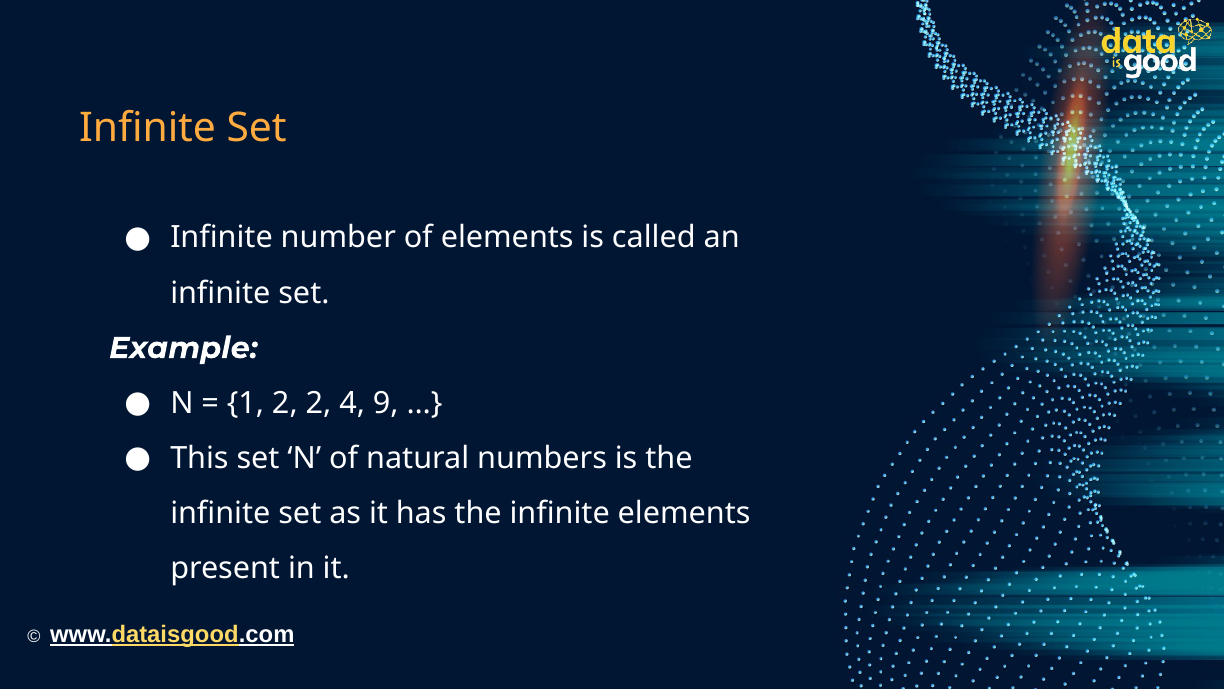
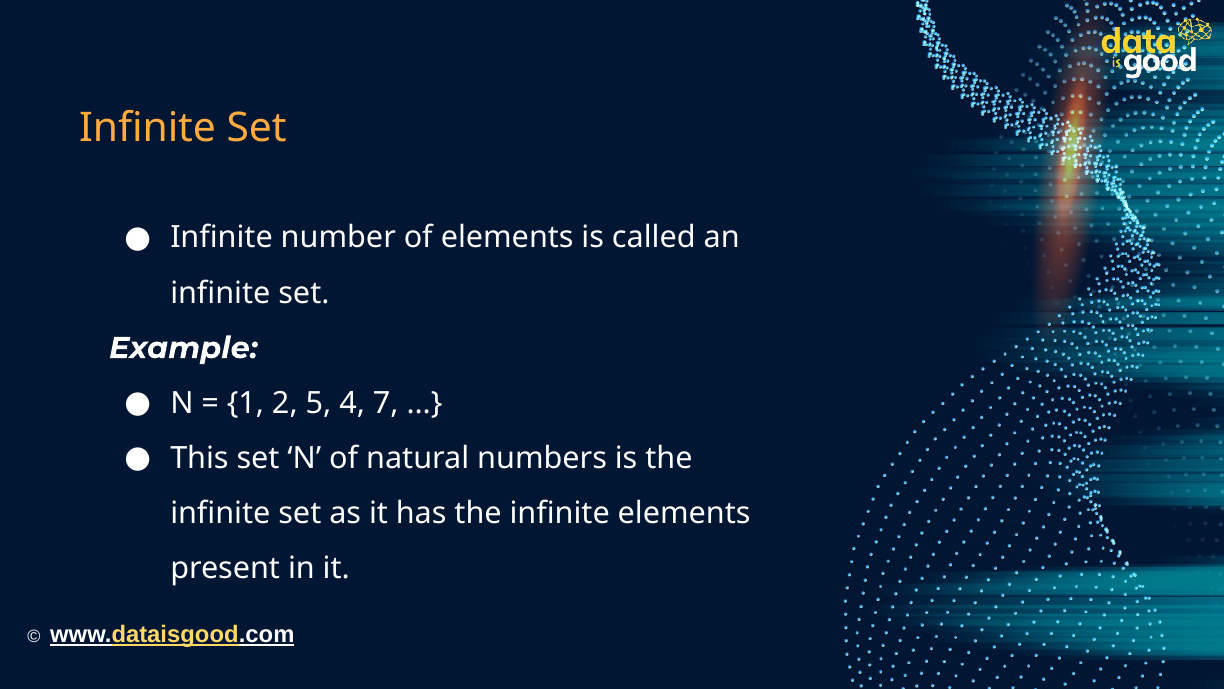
2 2: 2 -> 5 (319, 403)
9: 9 -> 7 (386, 403)
